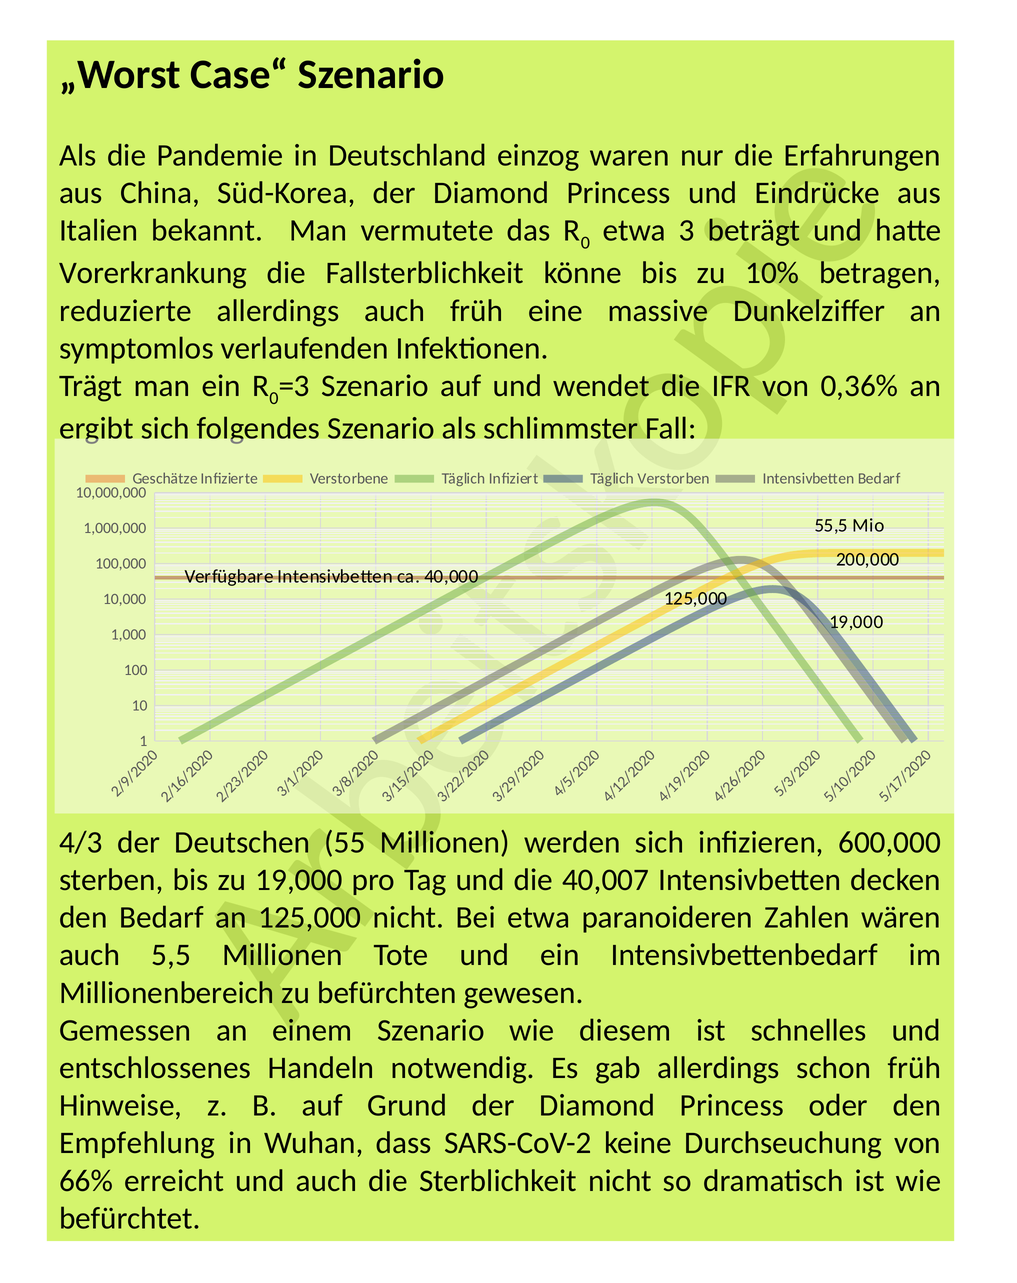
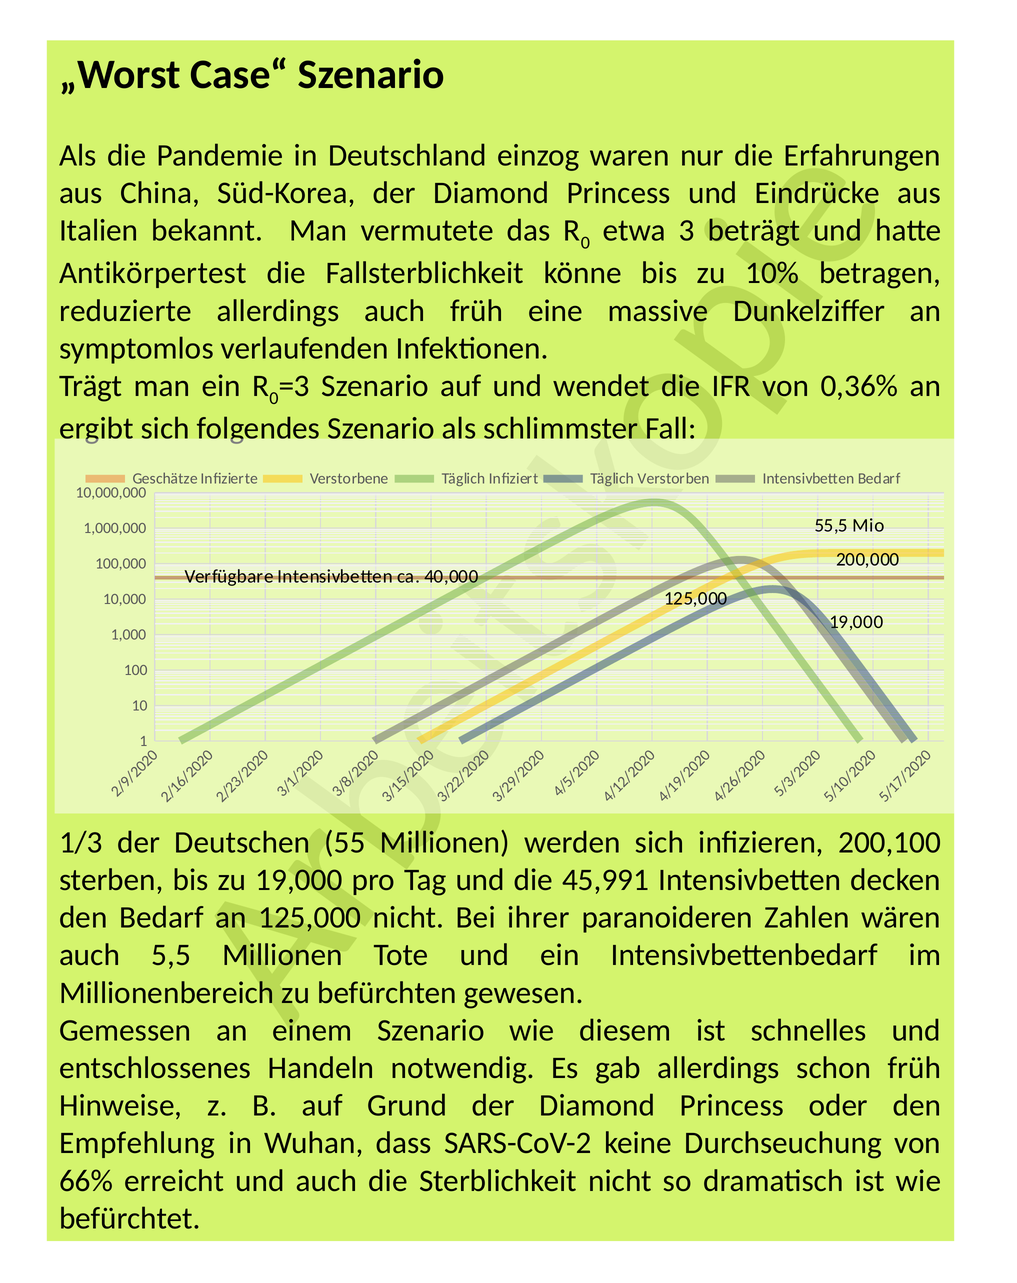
Vorerkrankung: Vorerkrankung -> Antikörpertest (153, 273)
4/3: 4/3 -> 1/3 (81, 842)
600,000: 600,000 -> 200,100 (890, 842)
40,007: 40,007 -> 45,991 (606, 879)
Bei etwa: etwa -> ihrer (539, 917)
